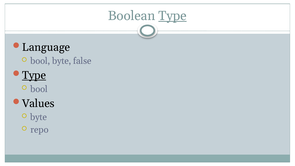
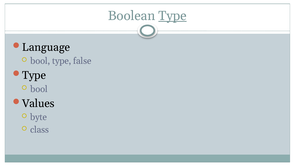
bool byte: byte -> type (62, 61)
Type underline: present -> none (34, 75)
repo: repo -> class (40, 130)
